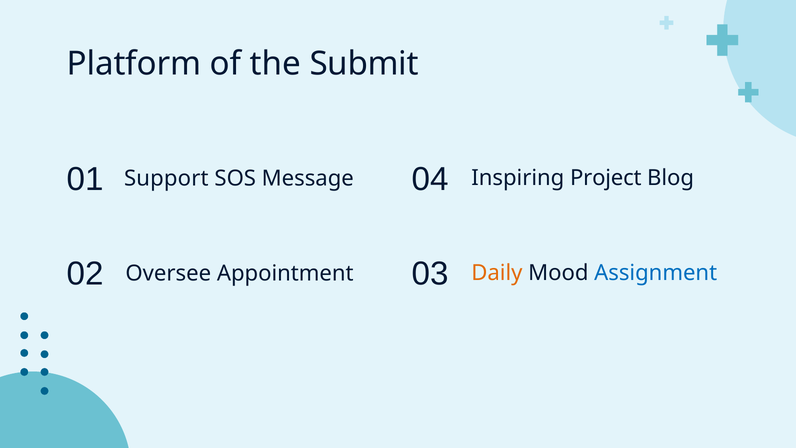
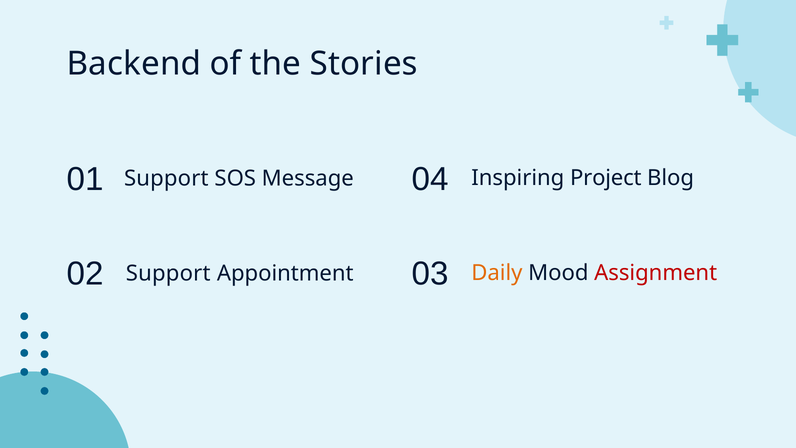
Platform: Platform -> Backend (134, 64)
Submit: Submit -> Stories (364, 64)
Oversee: Oversee -> Support (168, 273)
Assignment colour: blue -> red (656, 273)
